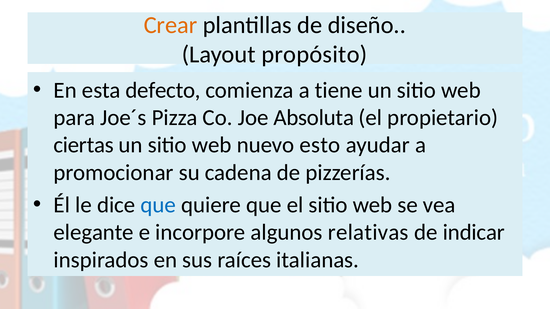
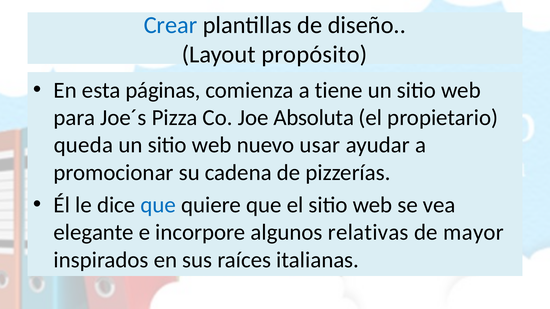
Crear colour: orange -> blue (170, 25)
defecto: defecto -> páginas (163, 90)
ciertas: ciertas -> queda (83, 145)
esto: esto -> usar (320, 145)
indicar: indicar -> mayor (474, 233)
